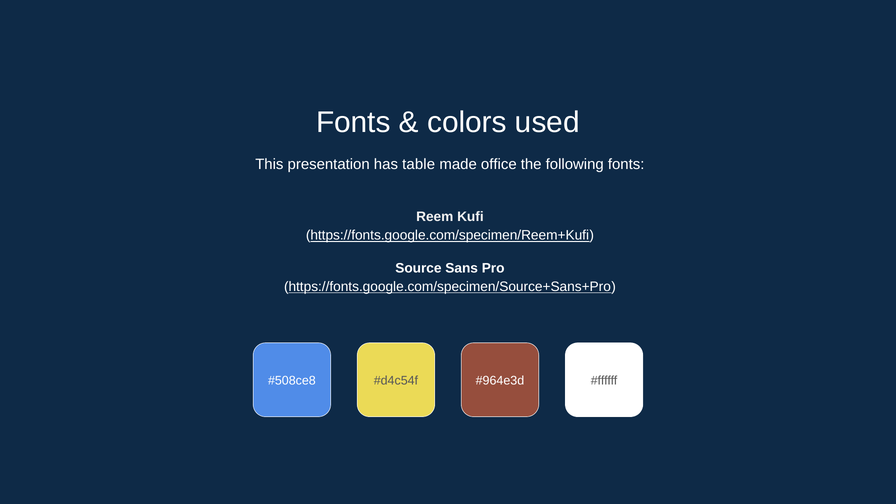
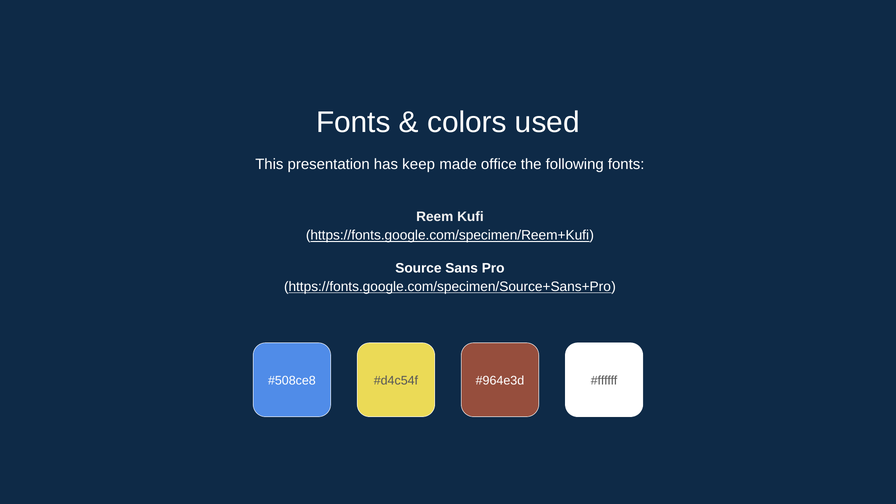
table: table -> keep (419, 164)
